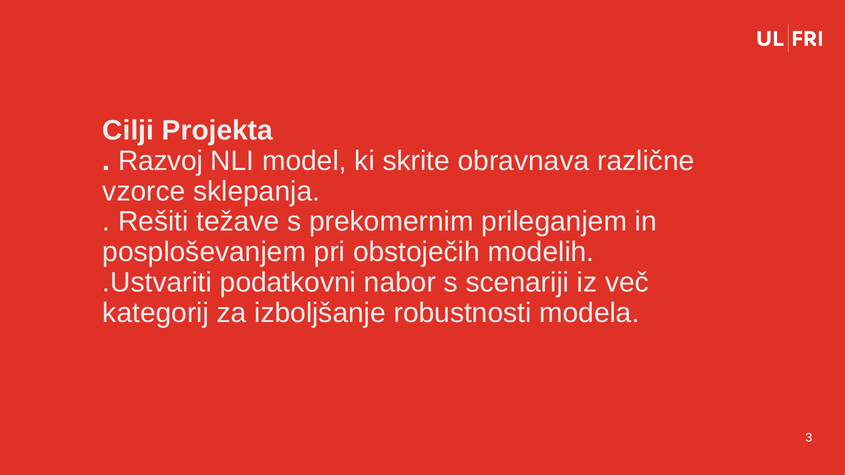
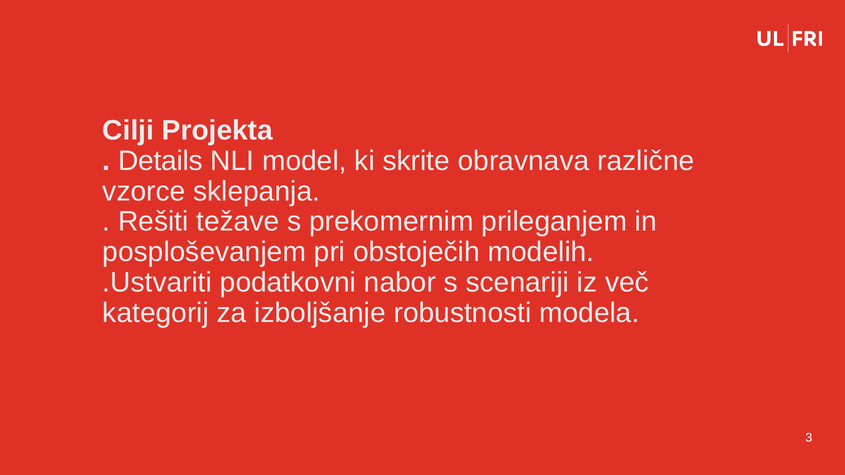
Razvoj: Razvoj -> Details (160, 161)
